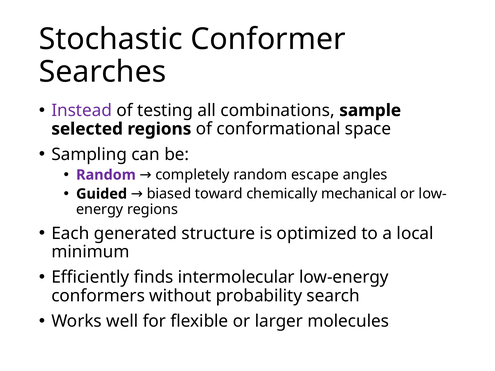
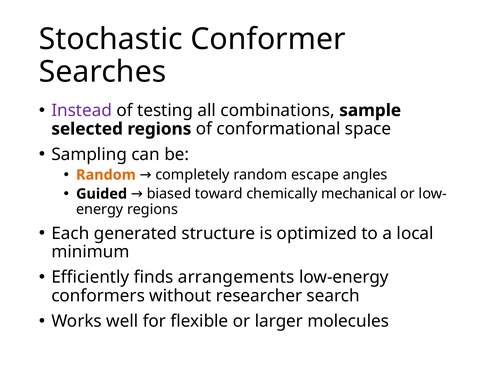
Random colour: purple -> orange (106, 175)
intermolecular: intermolecular -> arrangements (236, 278)
probability: probability -> researcher (259, 296)
